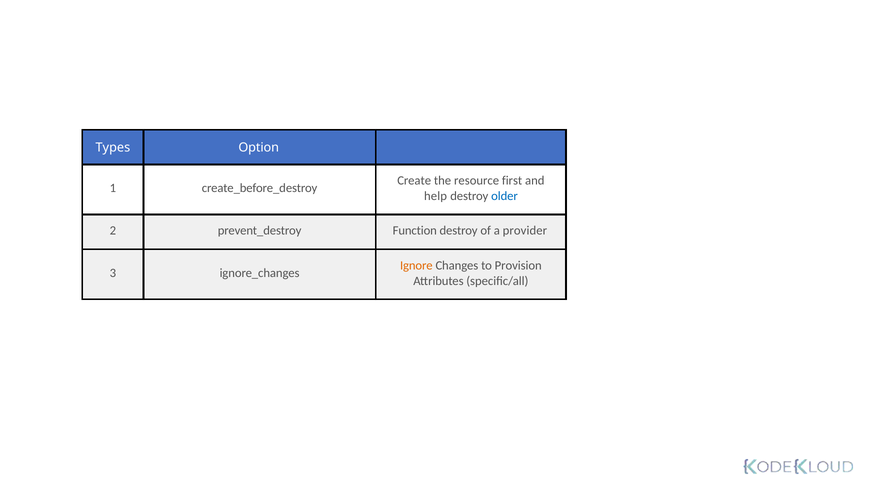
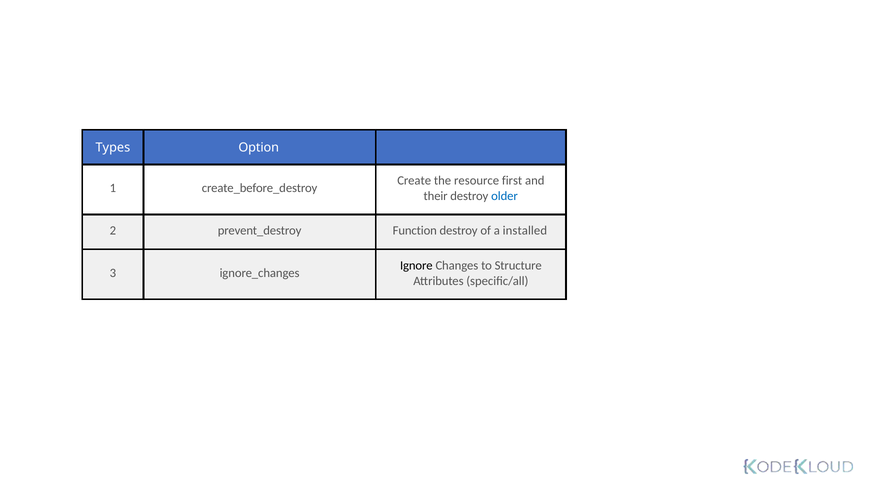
help: help -> their (436, 196)
provider: provider -> installed (525, 231)
Ignore colour: orange -> black (416, 266)
Provision: Provision -> Structure (518, 266)
